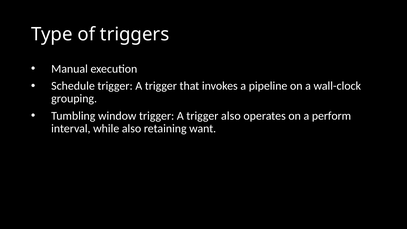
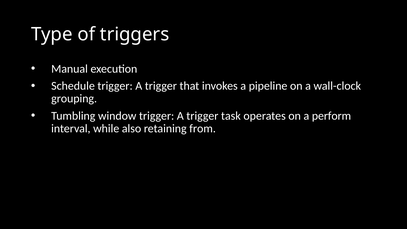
trigger also: also -> task (231, 116)
want: want -> from (203, 129)
